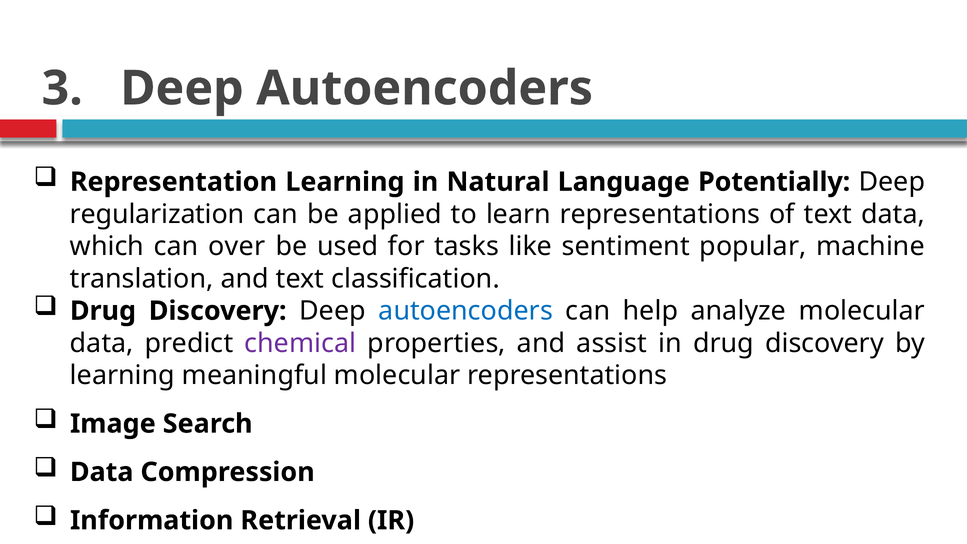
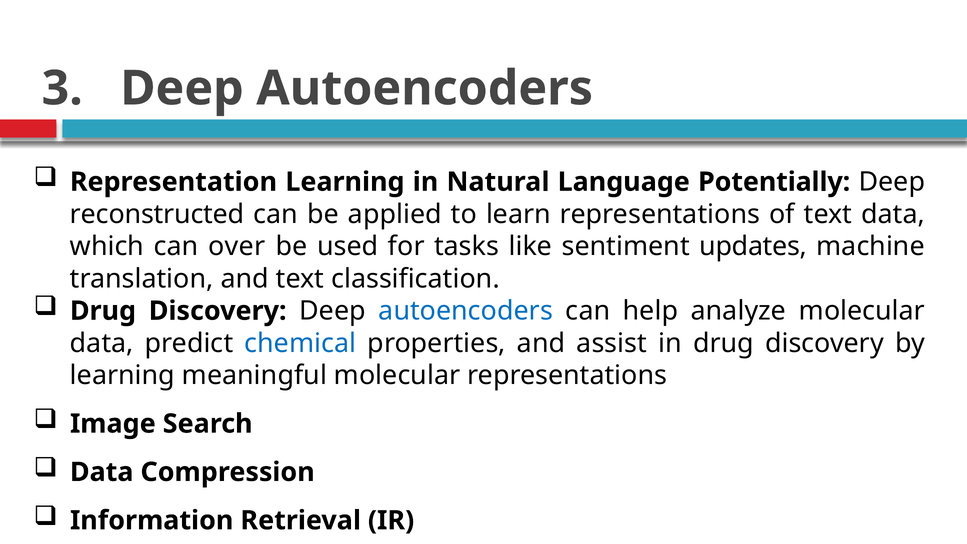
regularization: regularization -> reconstructed (157, 214)
popular: popular -> updates (753, 246)
chemical colour: purple -> blue (300, 343)
